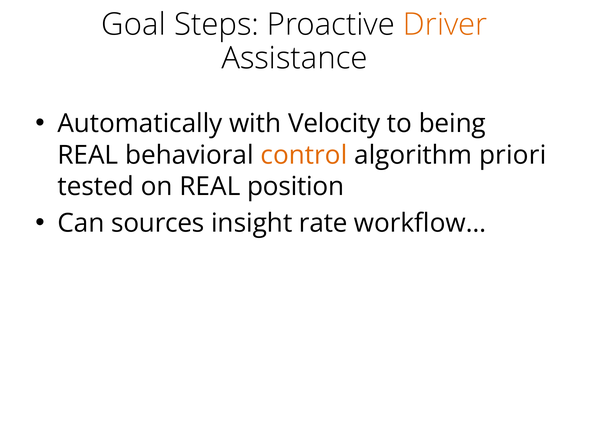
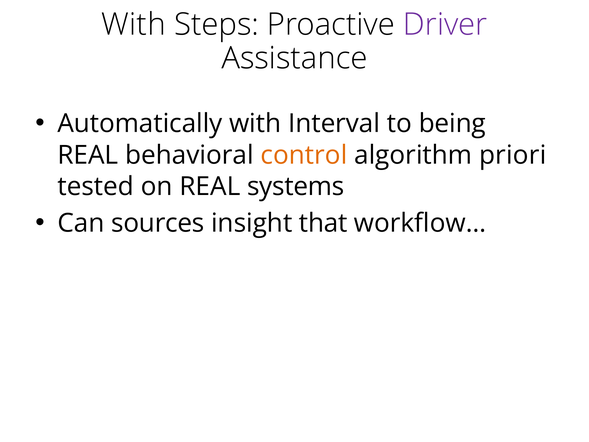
Goal: Goal -> With (133, 25)
Driver colour: orange -> purple (445, 25)
Velocity: Velocity -> Interval (334, 124)
position: position -> systems (296, 186)
rate: rate -> that (323, 223)
